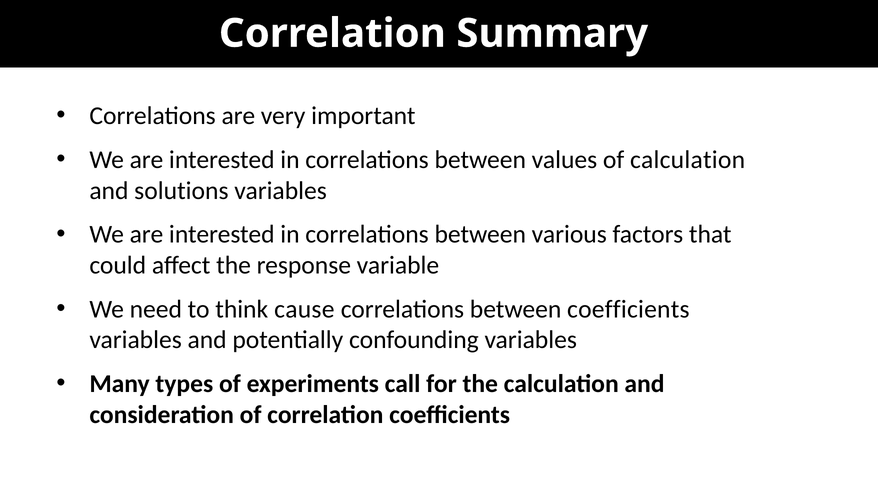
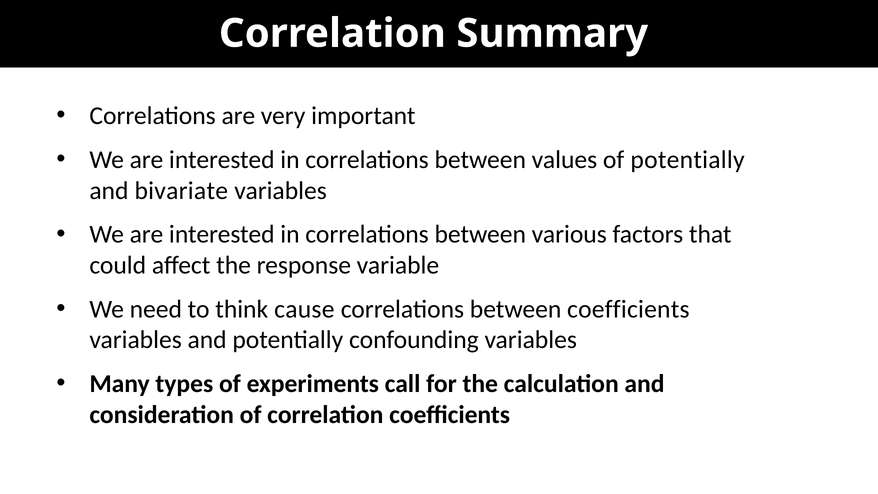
of calculation: calculation -> potentially (688, 160)
solutions: solutions -> bivariate (181, 191)
